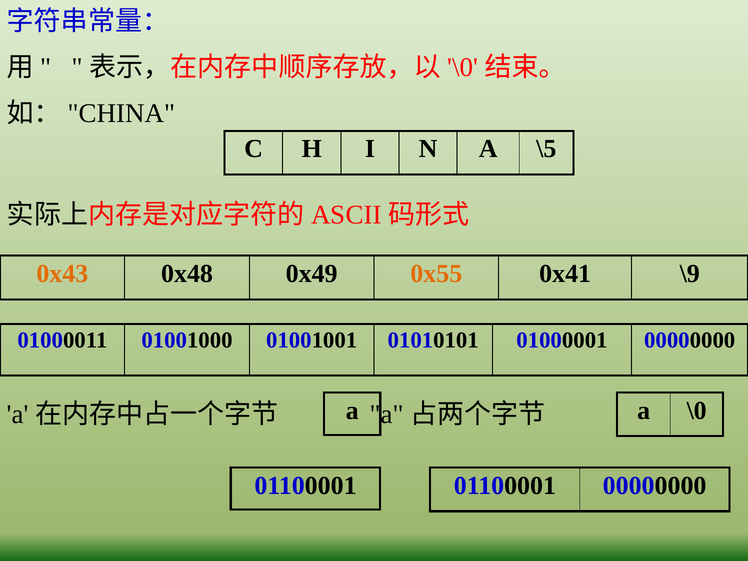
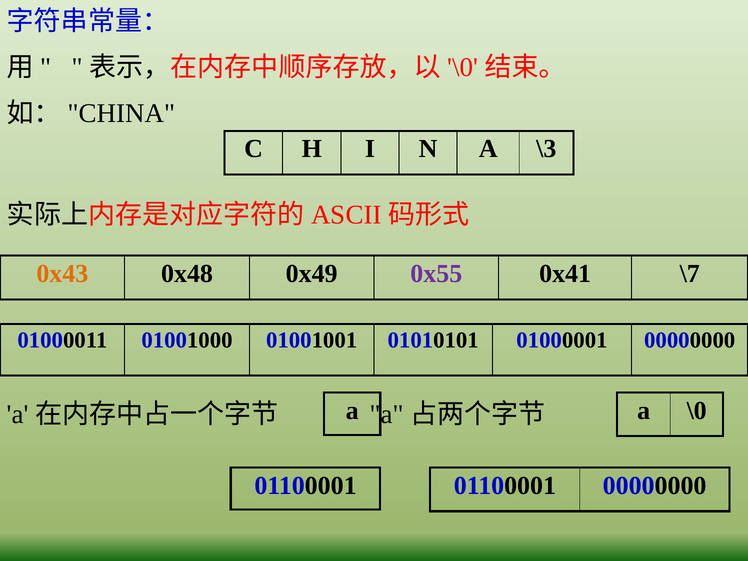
\5: \5 -> \3 (546, 149)
0x55 colour: orange -> purple (436, 274)
\9: \9 -> \7 (690, 274)
